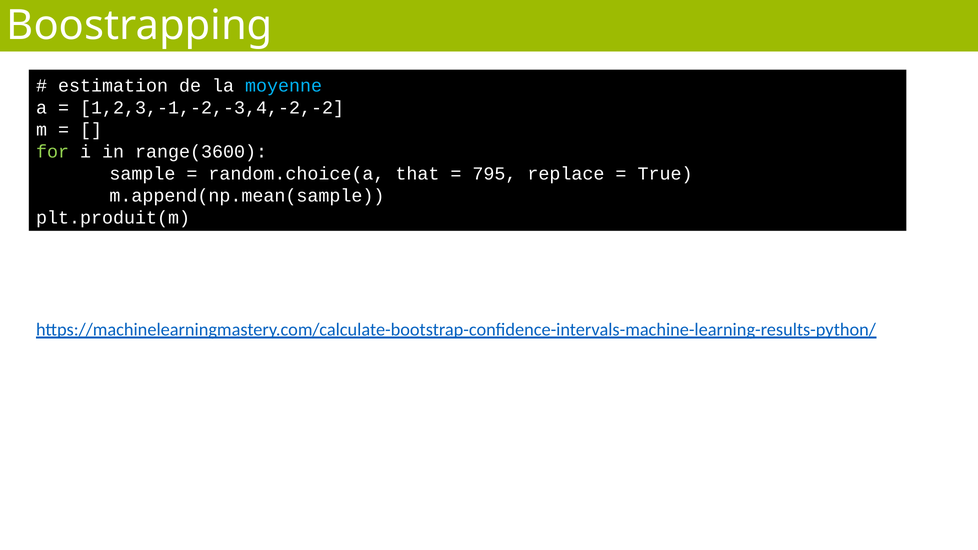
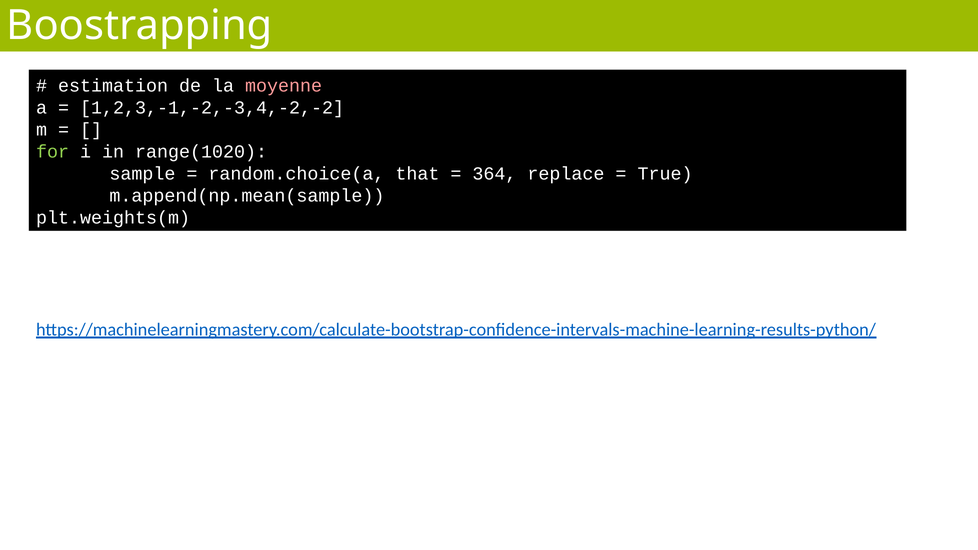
moyenne colour: light blue -> pink (284, 86)
range(3600: range(3600 -> range(1020 (201, 152)
795: 795 -> 364 (494, 174)
plt.produit(m: plt.produit(m -> plt.weights(m (113, 218)
